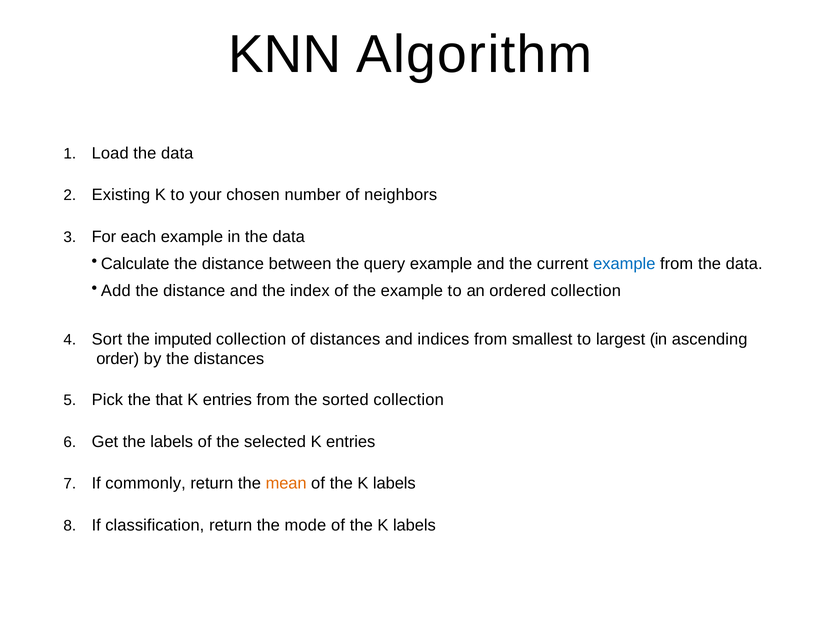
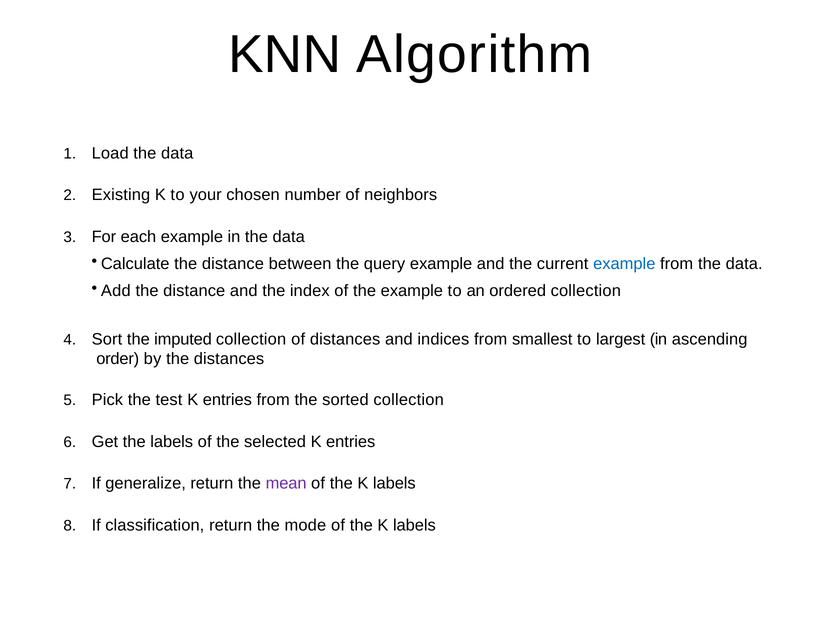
that: that -> test (169, 400)
commonly: commonly -> generalize (146, 484)
mean colour: orange -> purple (286, 484)
